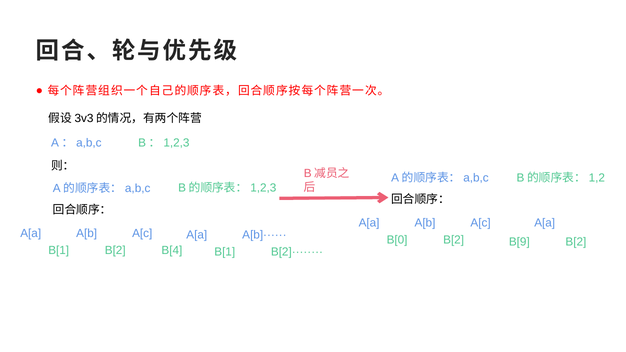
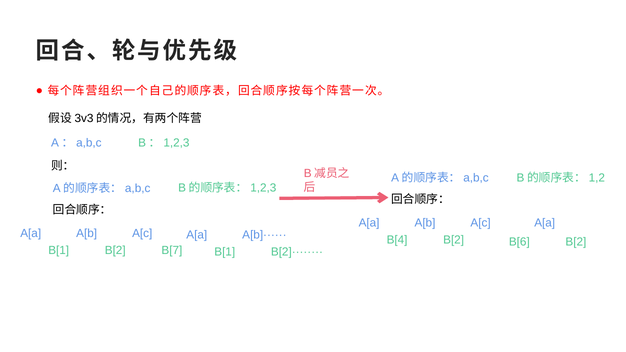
B[0: B[0 -> B[4 (397, 240)
B[9: B[9 -> B[6 (519, 242)
B[4: B[4 -> B[7 (172, 250)
